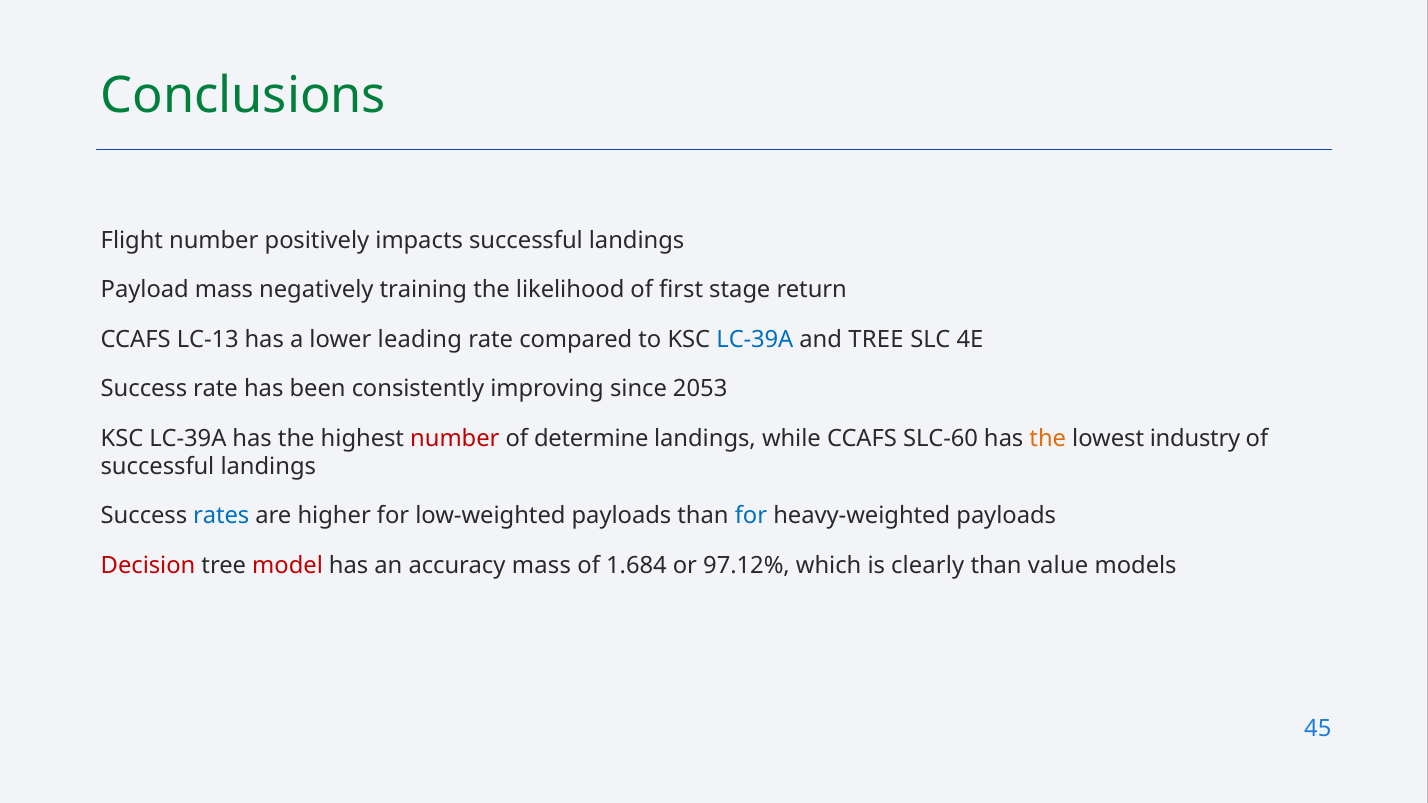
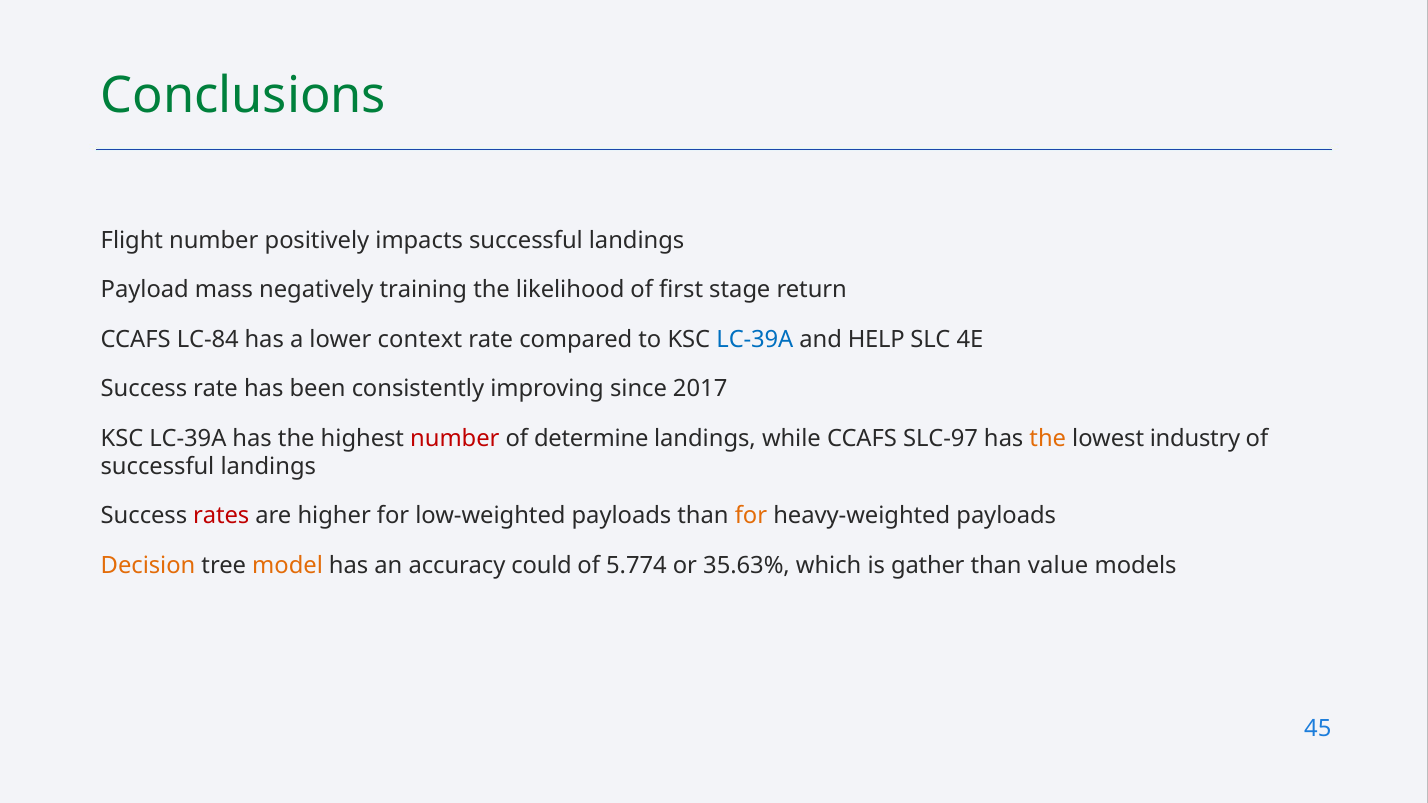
LC-13: LC-13 -> LC-84 (208, 340)
leading: leading -> context (420, 340)
and TREE: TREE -> HELP (876, 340)
2053: 2053 -> 2017 (700, 389)
SLC-60: SLC-60 -> SLC-97 (941, 438)
rates colour: blue -> red (221, 516)
for colour: blue -> orange (751, 516)
Decision colour: red -> orange (148, 566)
model colour: red -> orange (288, 566)
accuracy mass: mass -> could (542, 566)
1.684: 1.684 -> 5.774 (636, 566)
97.12%: 97.12% -> 35.63% (747, 566)
clearly: clearly -> gather (928, 566)
